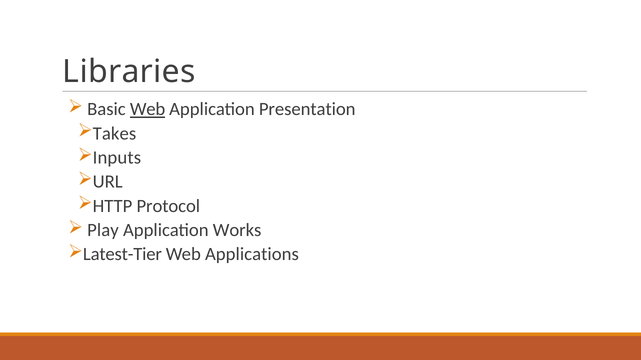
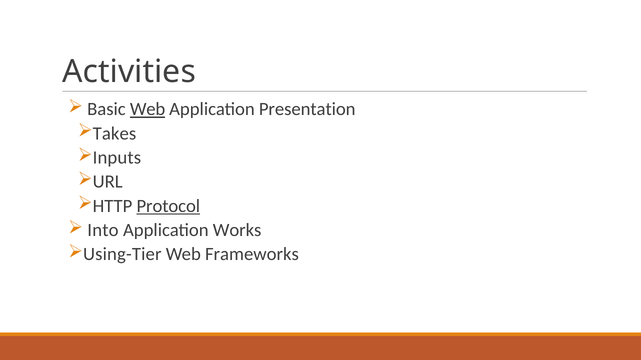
Libraries: Libraries -> Activities (129, 72)
Protocol underline: none -> present (168, 206)
Play: Play -> Into (103, 230)
Latest-Tier: Latest-Tier -> Using-Tier (122, 255)
Applications: Applications -> Frameworks (252, 255)
